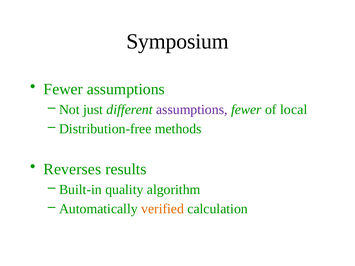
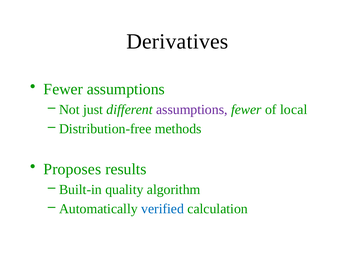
Symposium: Symposium -> Derivatives (177, 41)
Reverses: Reverses -> Proposes (72, 169)
verified colour: orange -> blue (163, 209)
